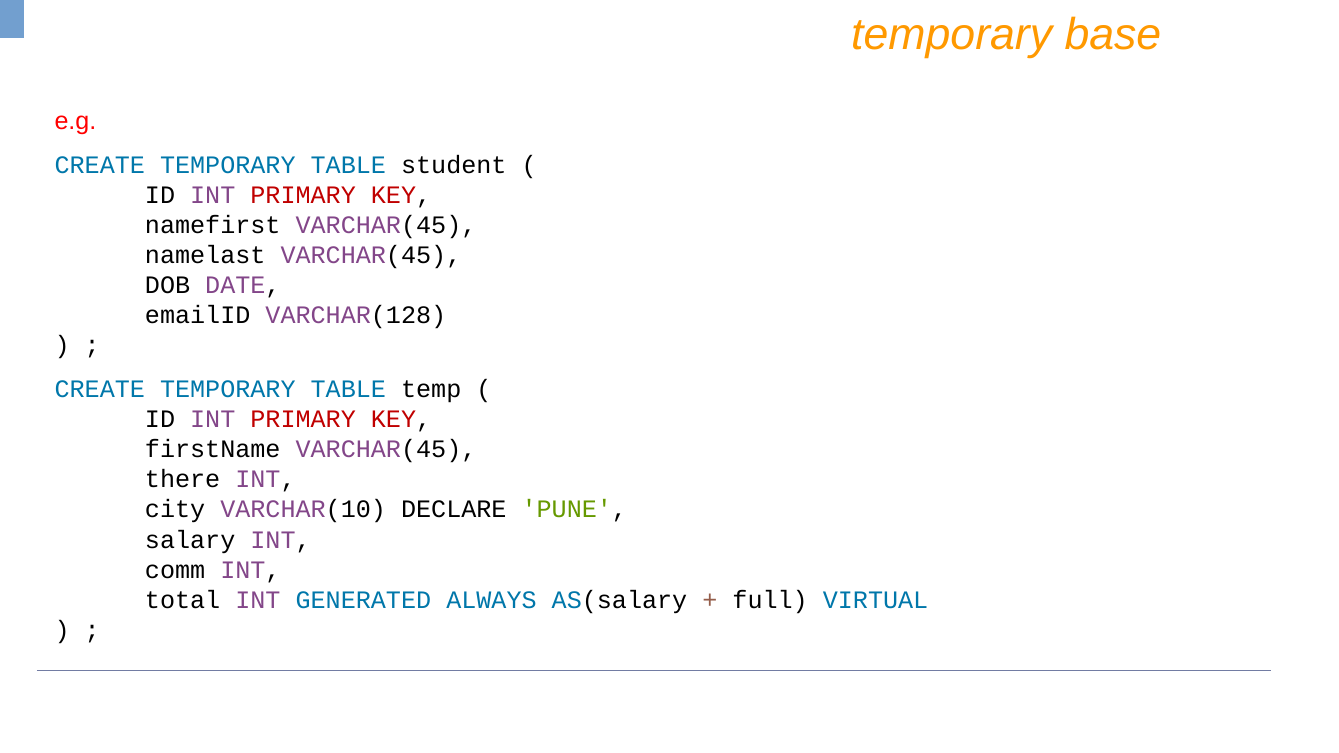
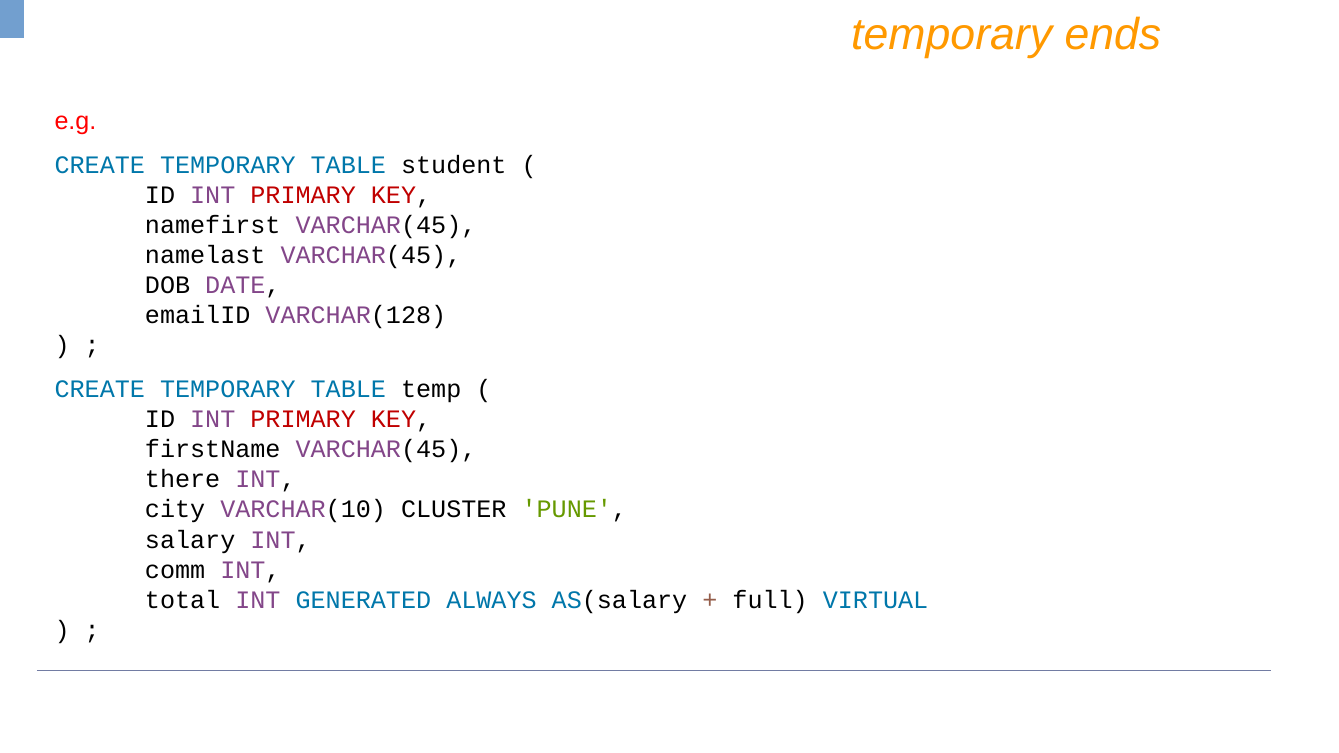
base: base -> ends (1113, 35)
DECLARE: DECLARE -> CLUSTER (454, 510)
